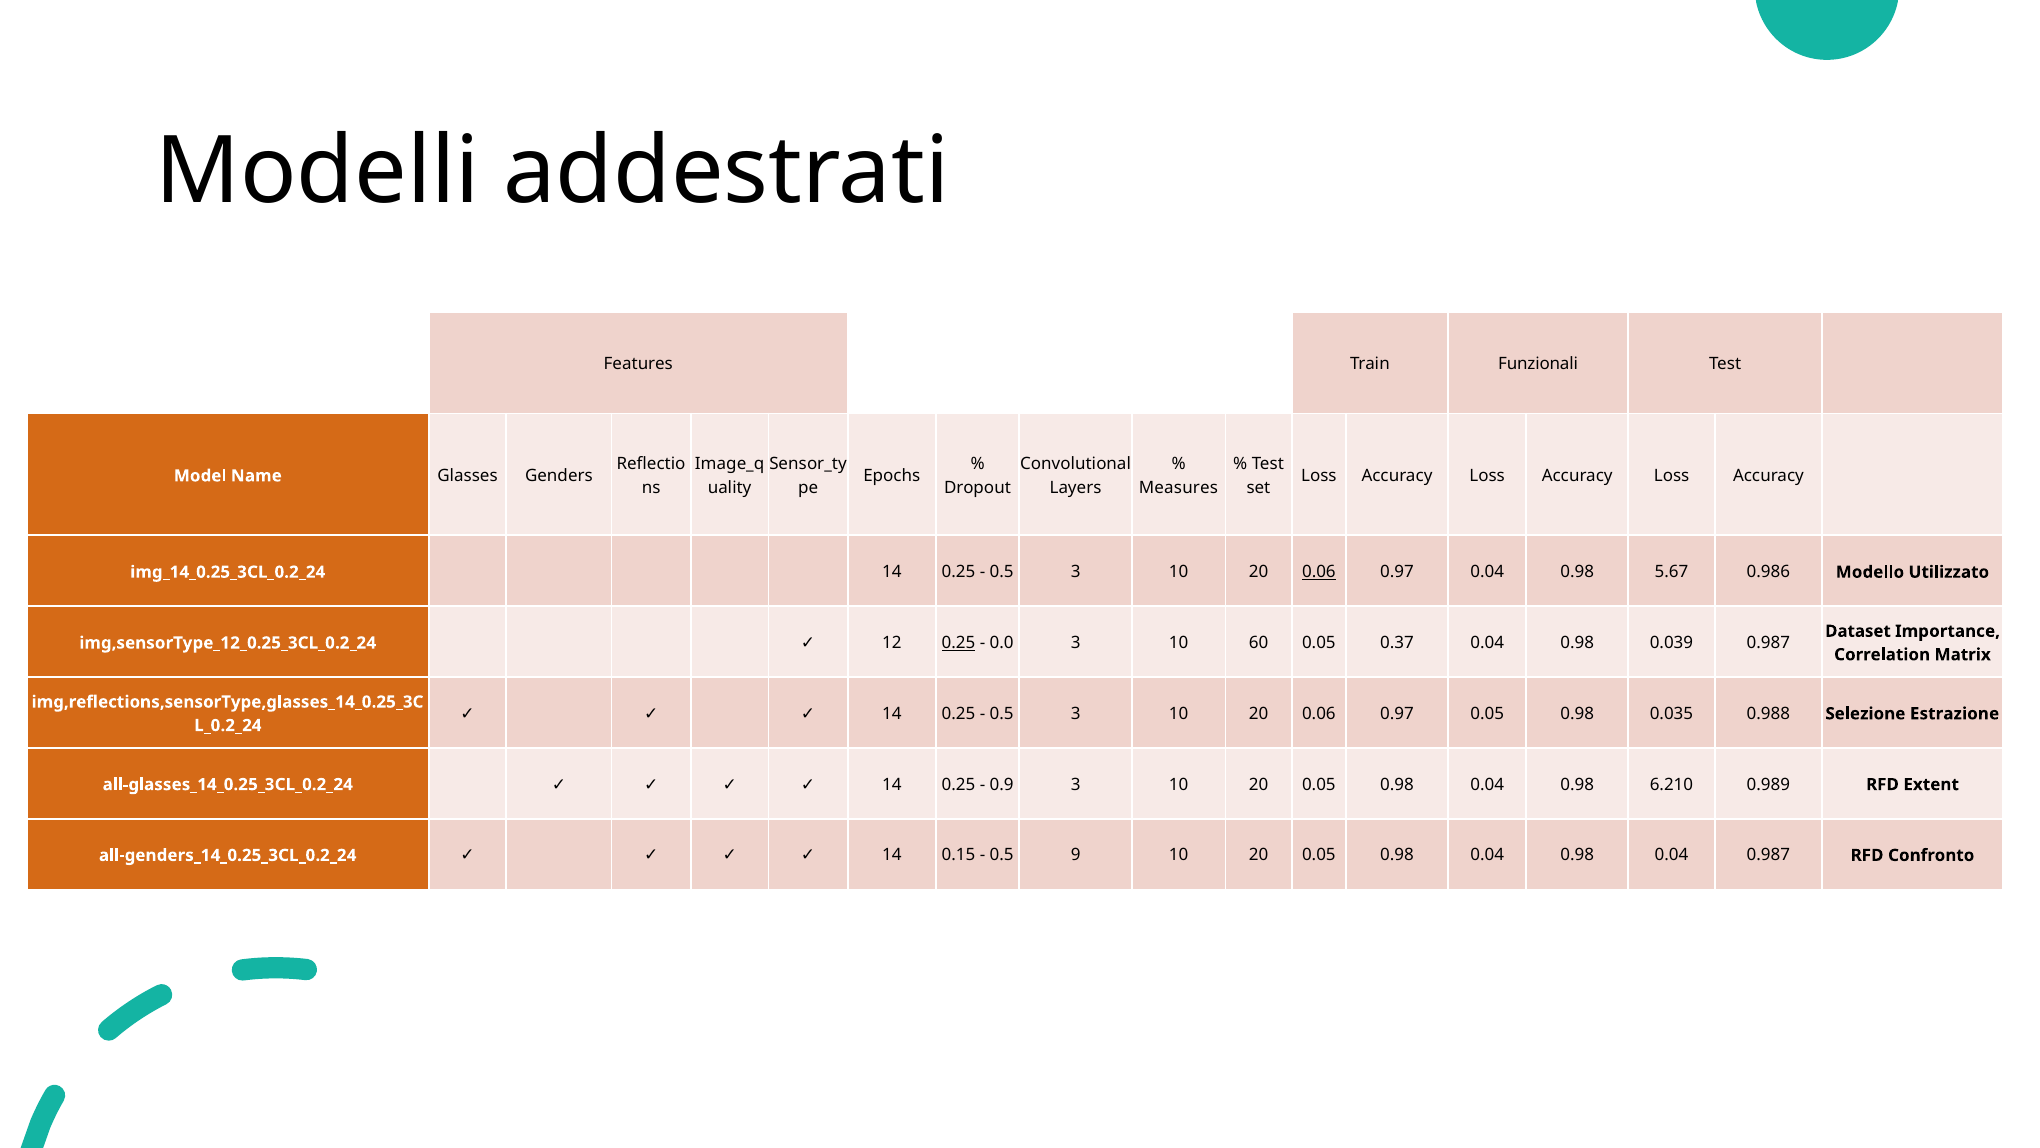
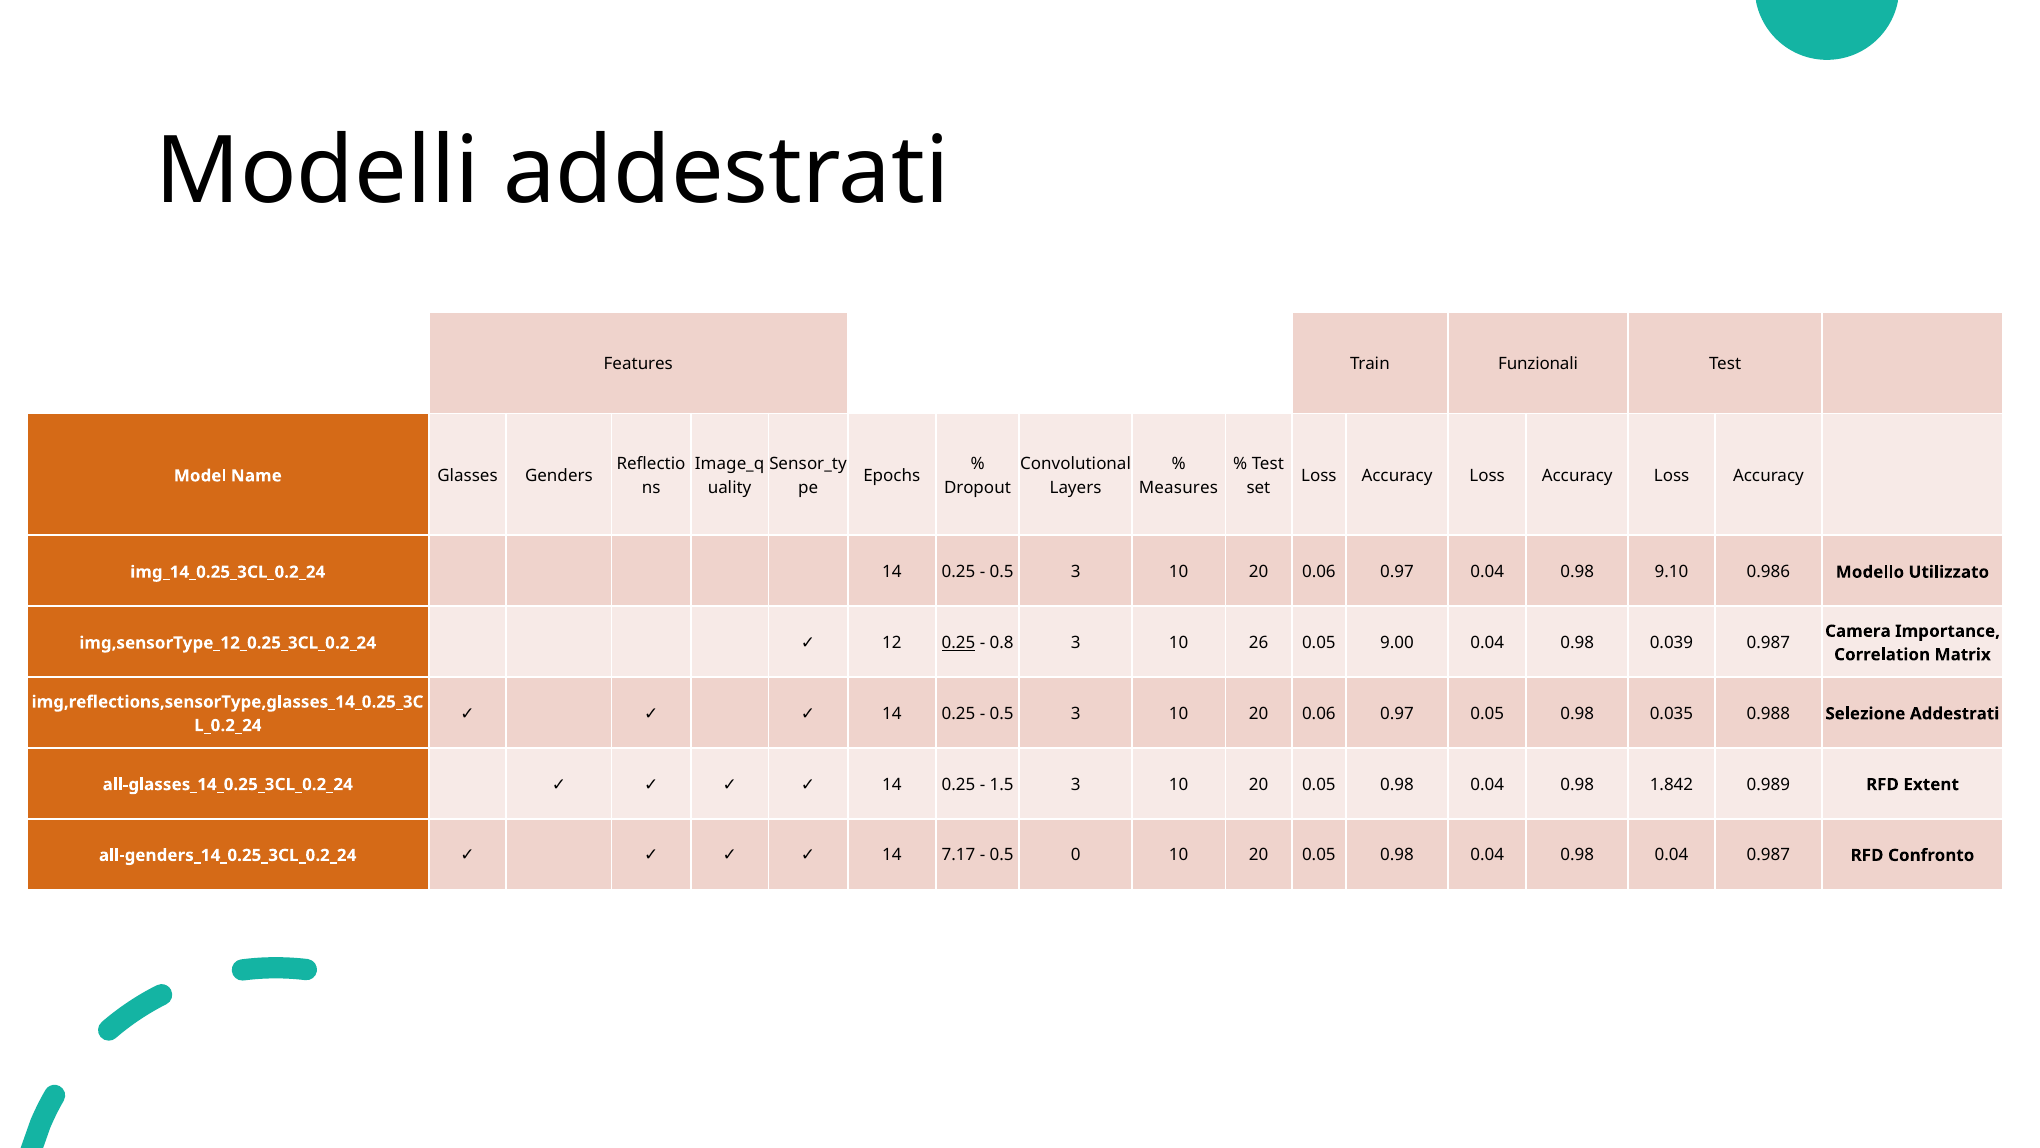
0.06 underline: present -> none (1319, 572)
5.67: 5.67 -> 9.10 (1672, 572)
Dataset: Dataset -> Camera (1858, 631)
0.0: 0.0 -> 0.8 (1002, 643)
60: 60 -> 26 (1259, 643)
0.37: 0.37 -> 9.00 (1397, 643)
Selezione Estrazione: Estrazione -> Addestrati (1955, 713)
0.9: 0.9 -> 1.5 (1002, 784)
6.210: 6.210 -> 1.842 (1671, 784)
0.15: 0.15 -> 7.17 (958, 855)
9: 9 -> 0 (1076, 855)
